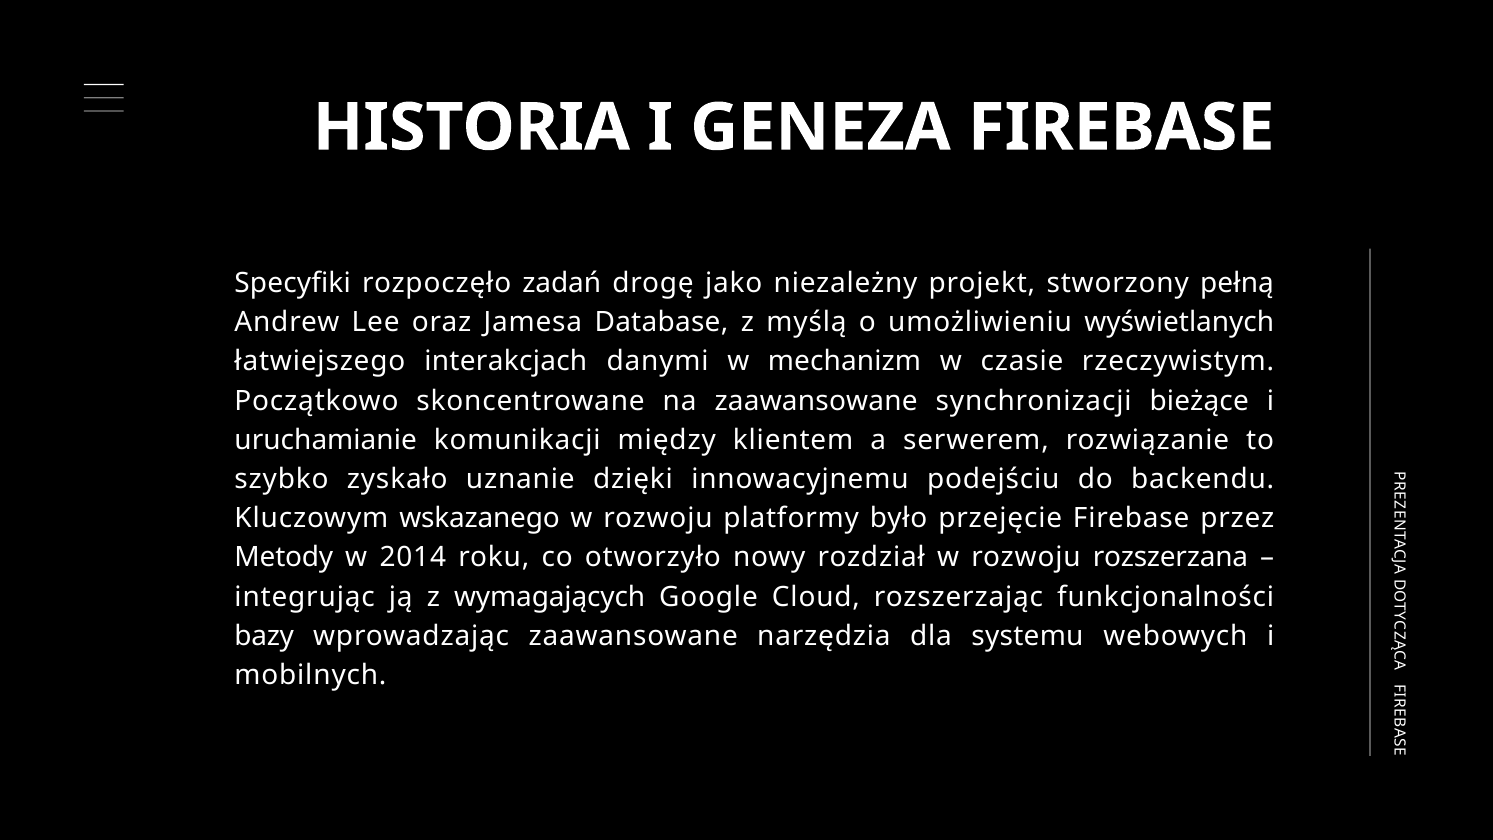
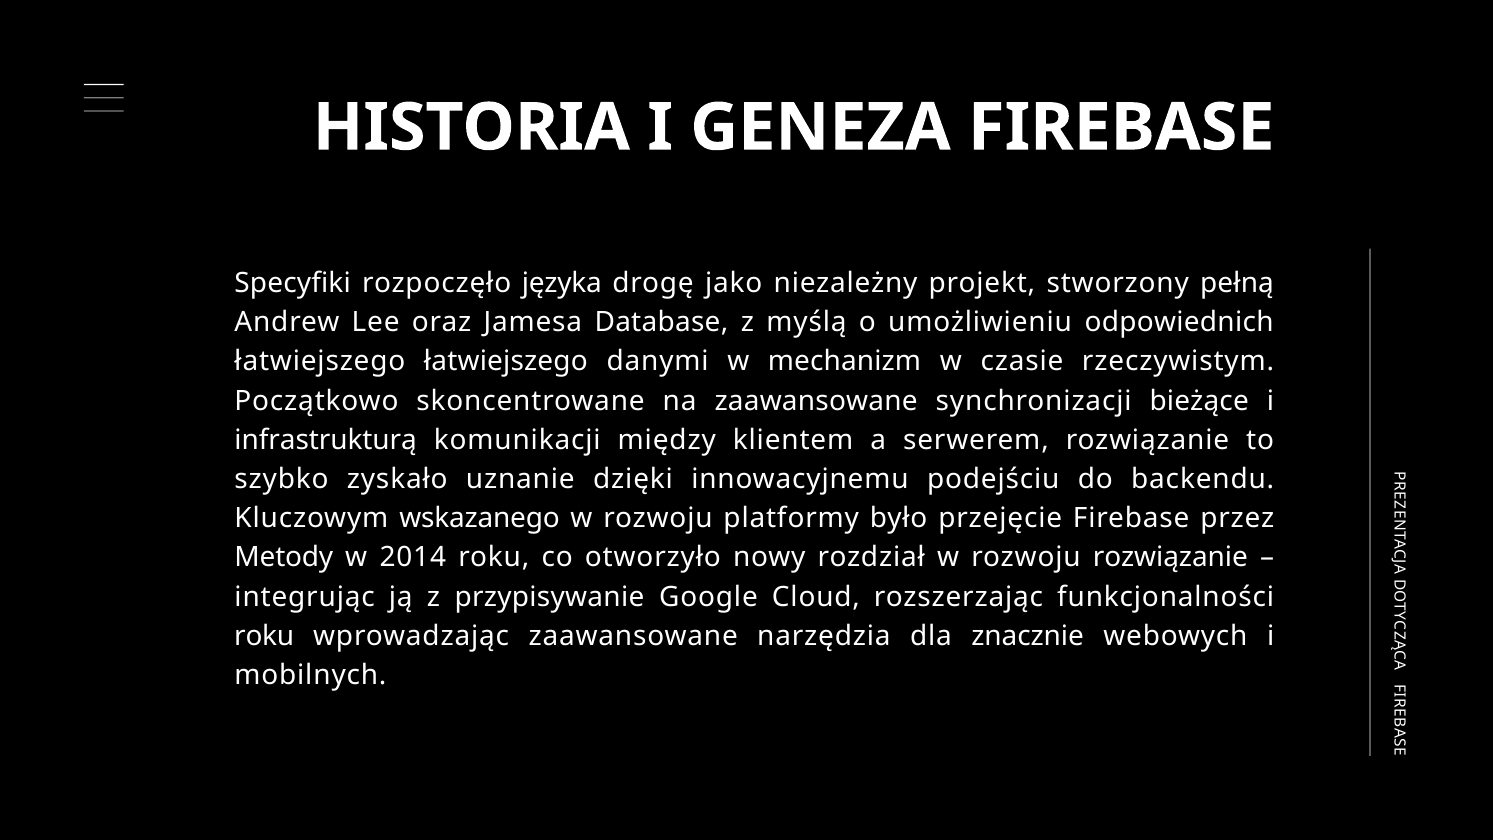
zadań: zadań -> języka (562, 283)
wyświetlanych: wyświetlanych -> odpowiednich (1179, 322)
łatwiejszego interakcjach: interakcjach -> łatwiejszego (506, 362)
uruchamianie: uruchamianie -> infrastrukturą (326, 440)
rozwoju rozszerzana: rozszerzana -> rozwiązanie (1170, 558)
wymagających: wymagających -> przypisywanie (549, 597)
bazy: bazy -> roku (264, 636)
systemu: systemu -> znacznie (1028, 636)
